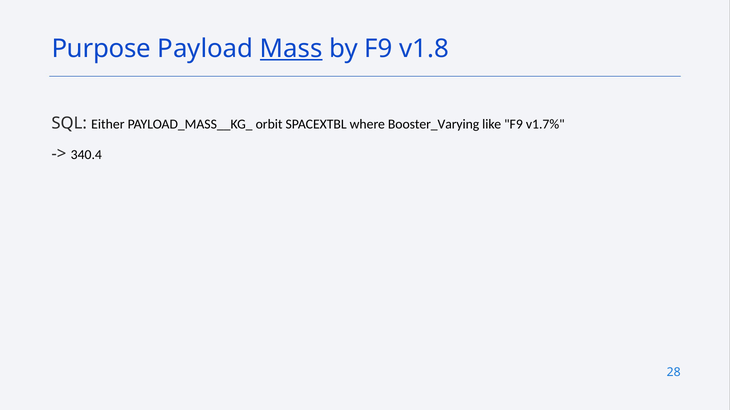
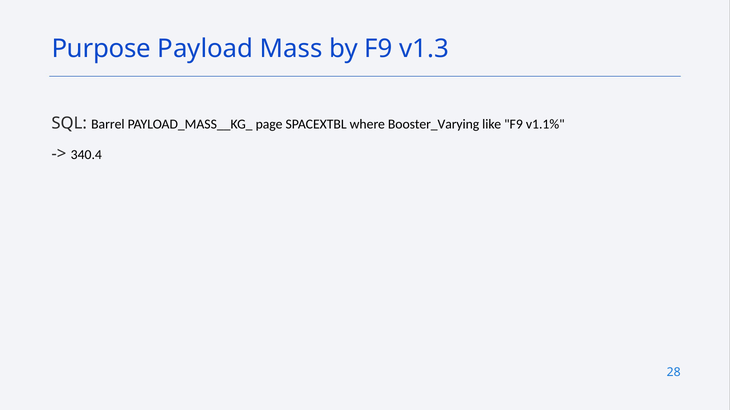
Mass underline: present -> none (291, 49)
v1.8: v1.8 -> v1.3 (424, 49)
Either: Either -> Barrel (108, 124)
orbit: orbit -> page (269, 124)
v1.7%: v1.7% -> v1.1% (545, 124)
